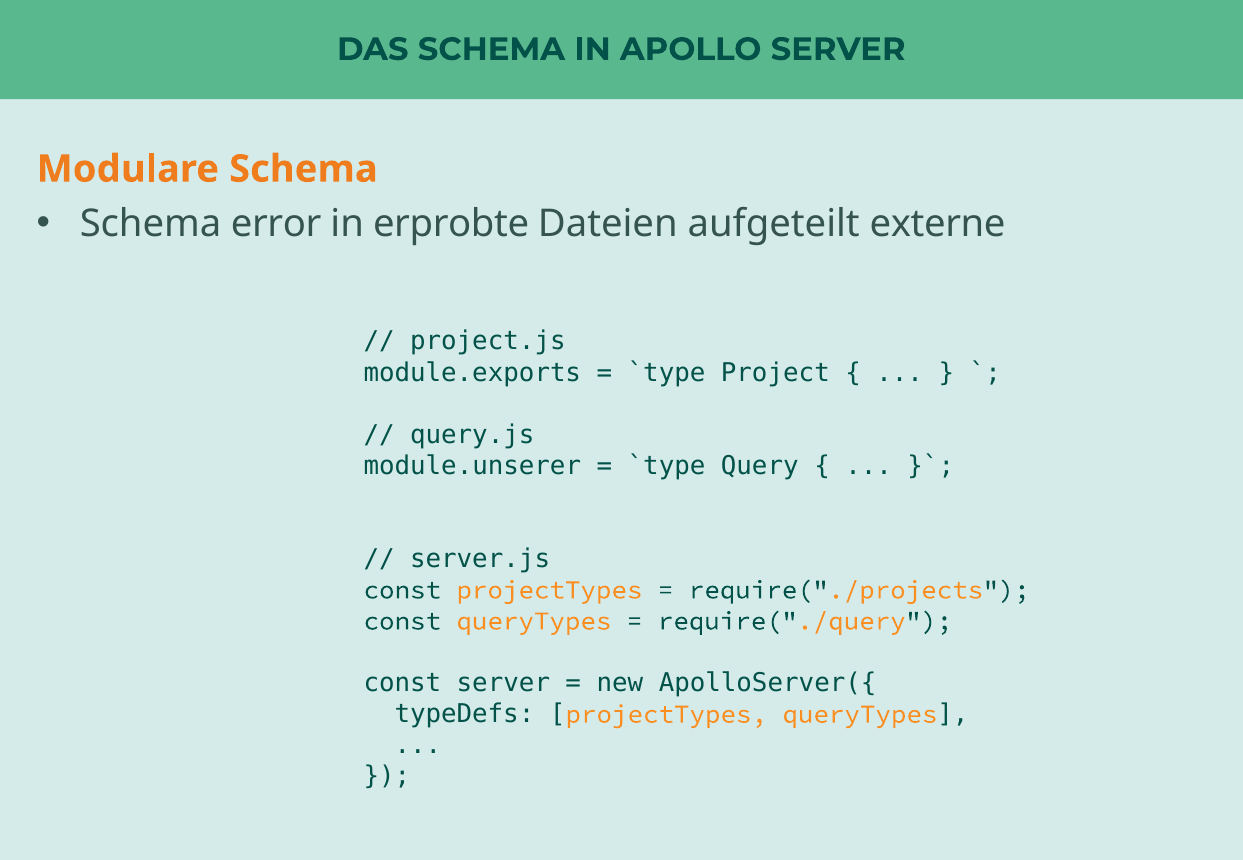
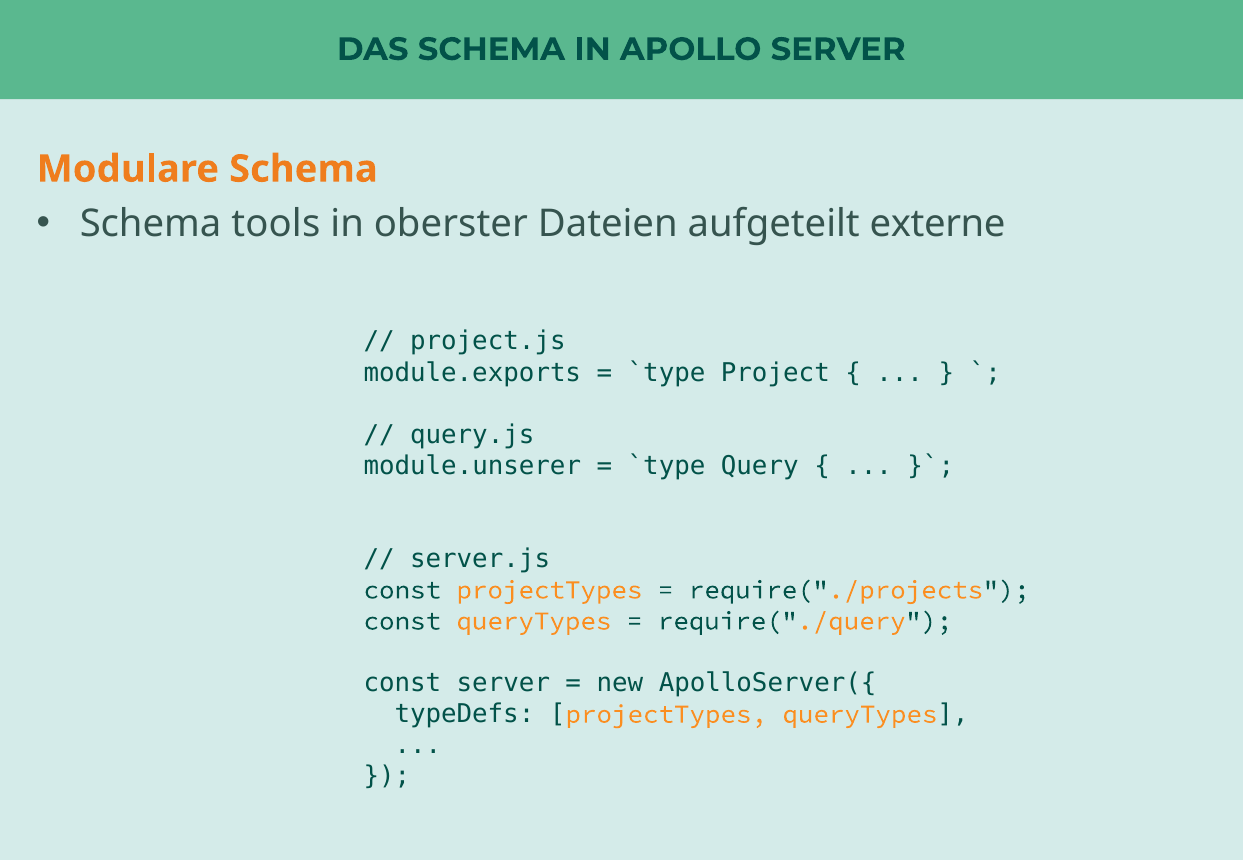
error: error -> tools (276, 224)
erprobte: erprobte -> oberster (451, 224)
